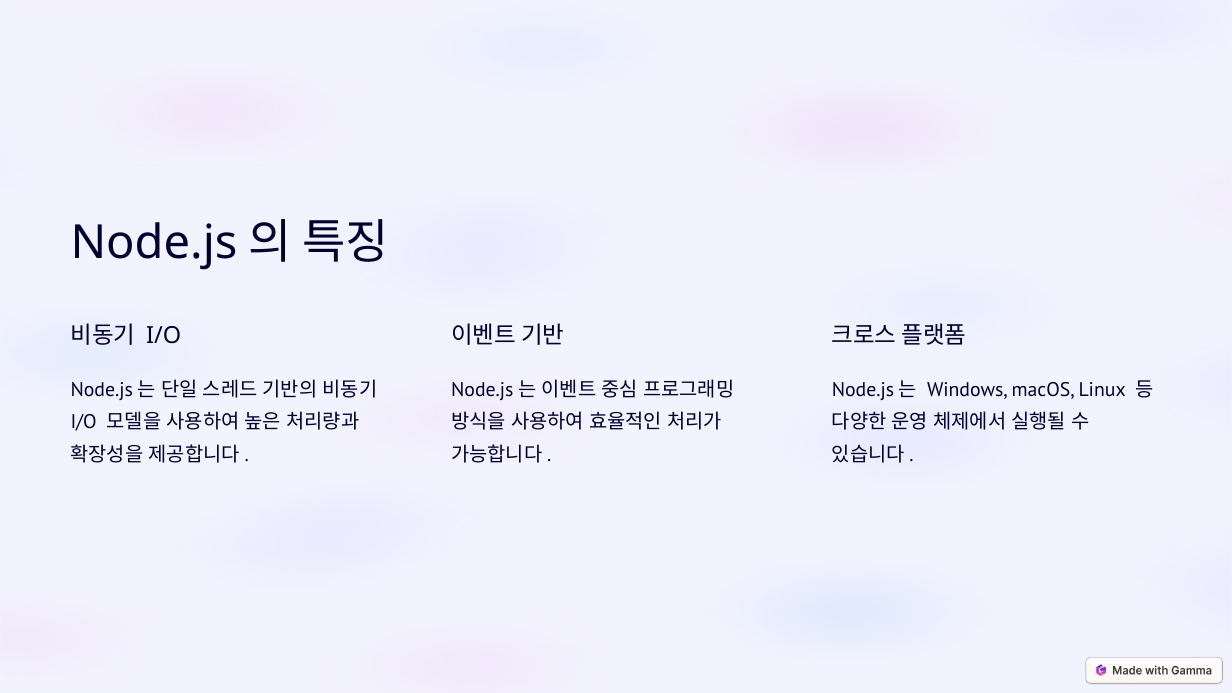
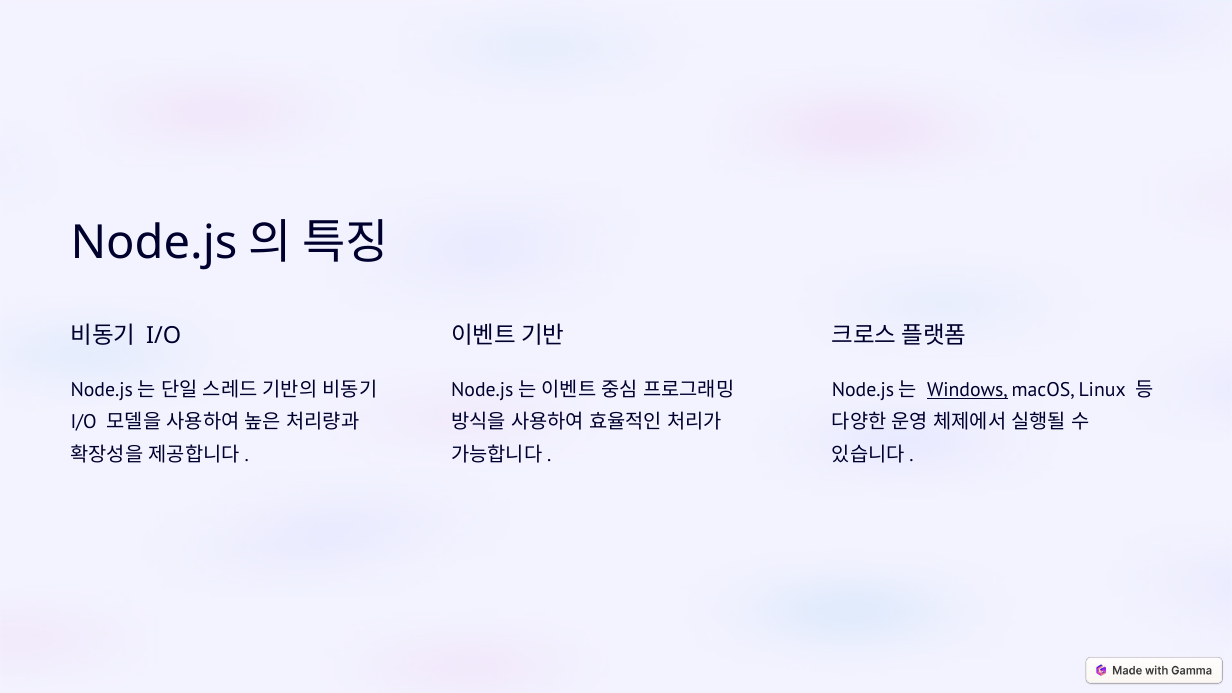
Windows underline: none -> present (968, 390)
